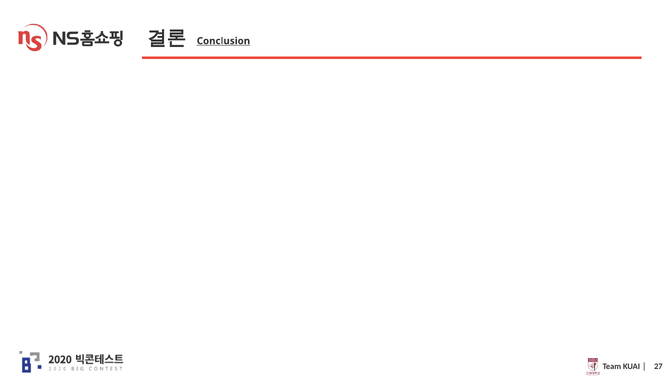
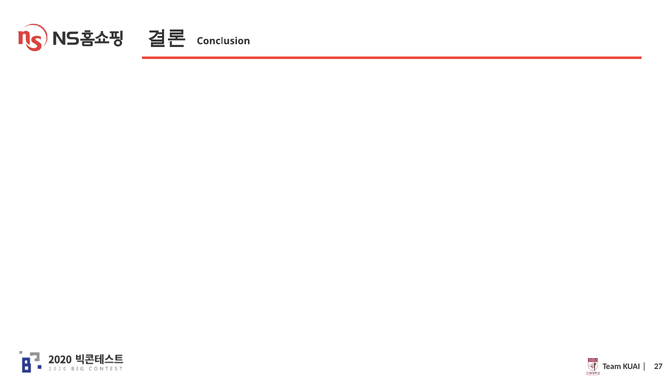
Conclusion underline: present -> none (223, 41)
